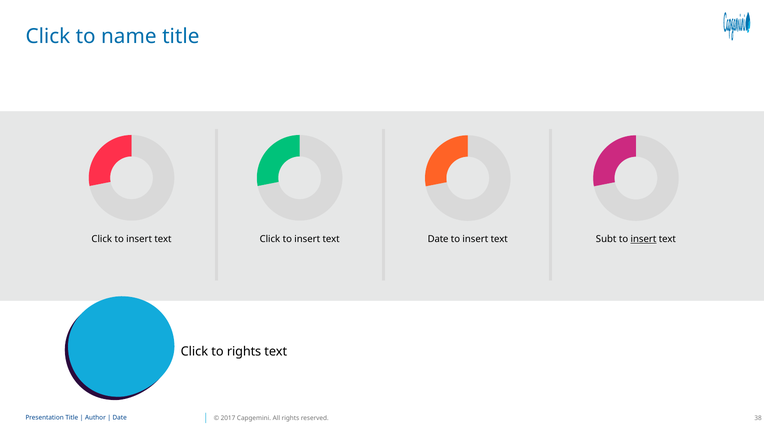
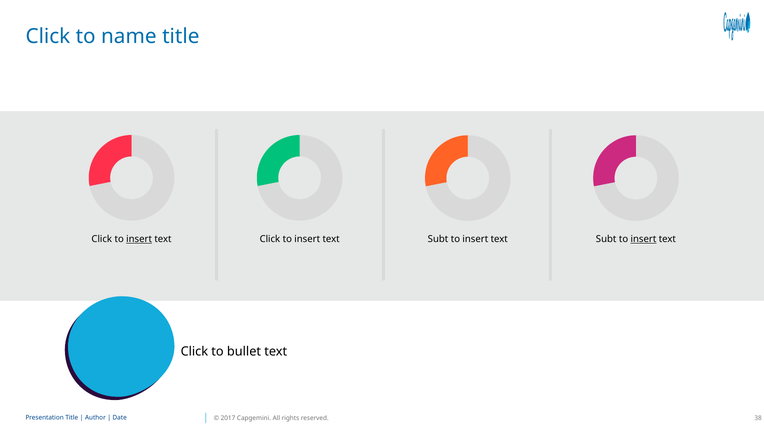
insert underline: none -> present (139, 239)
Date: Date -> Subt (438, 239)
to rights: rights -> bullet (244, 351)
